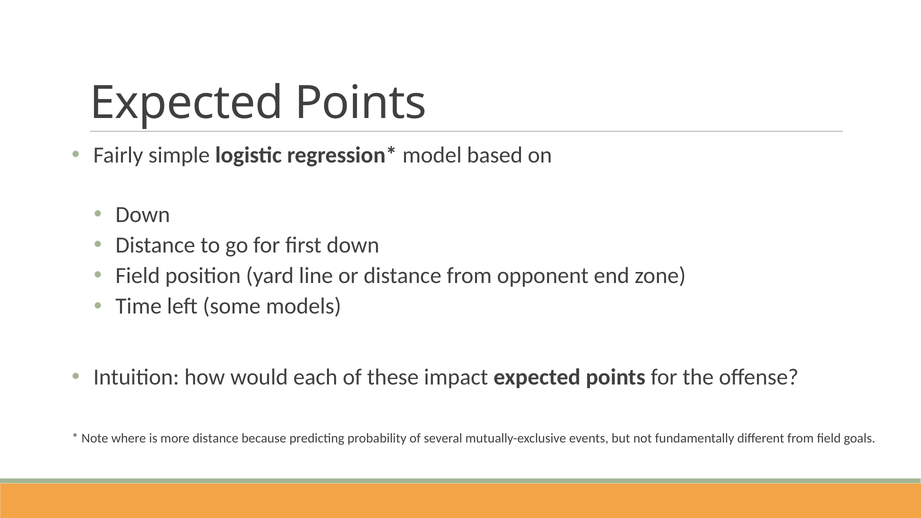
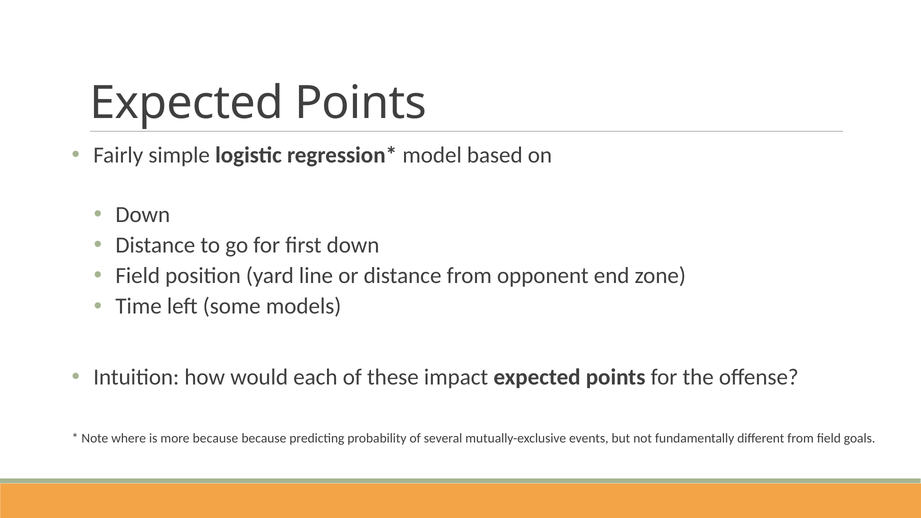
more distance: distance -> because (215, 438)
